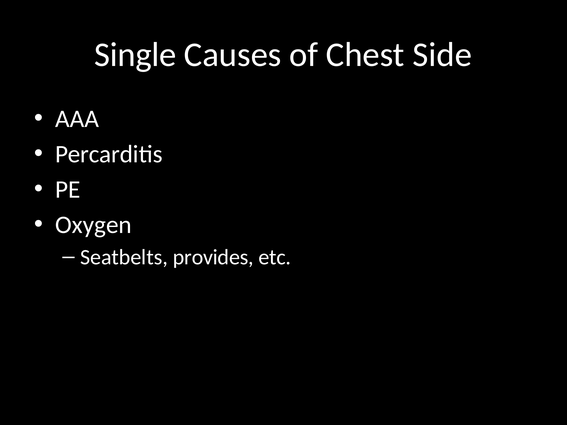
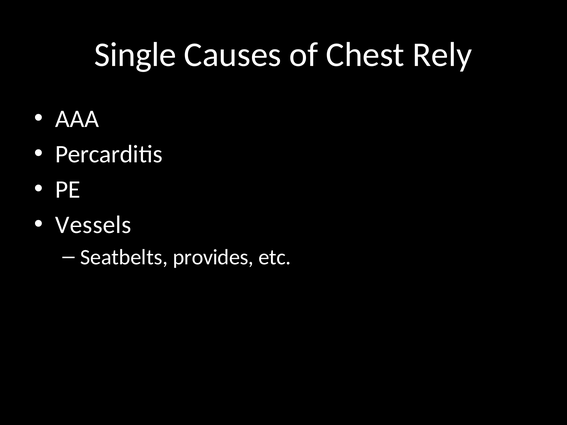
Side: Side -> Rely (442, 55)
Oxygen: Oxygen -> Vessels (93, 225)
